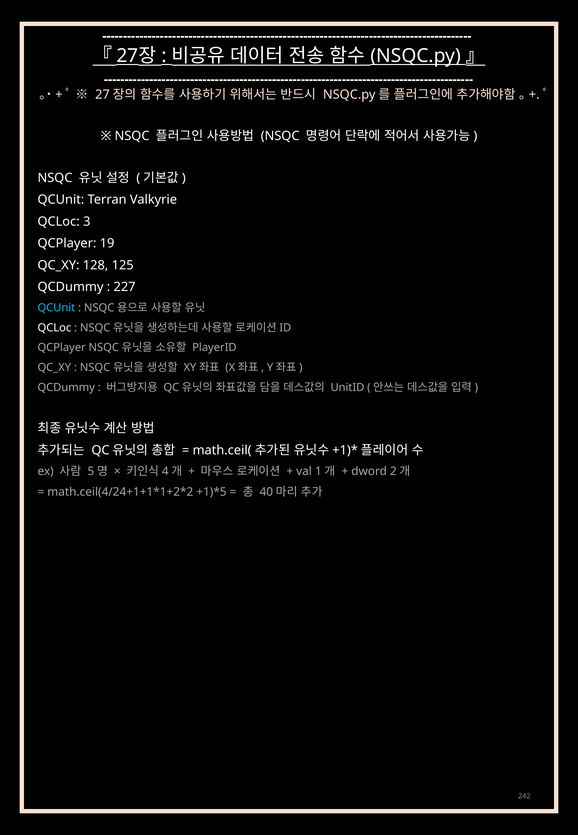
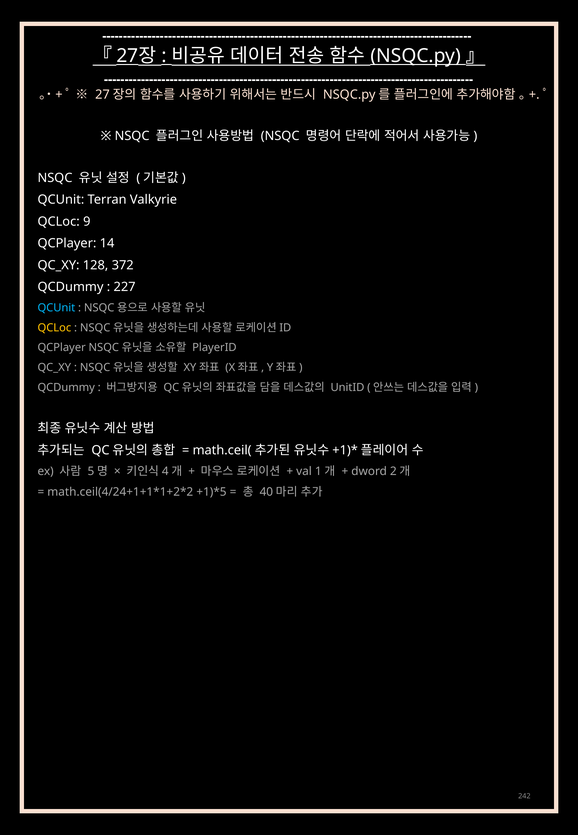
3: 3 -> 9 (87, 221)
19: 19 -> 14 (107, 243)
125: 125 -> 372 (123, 265)
QCLoc colour: white -> yellow (54, 328)
